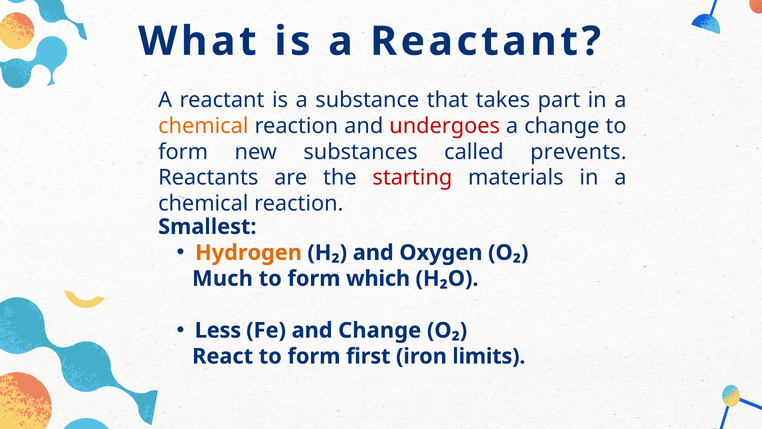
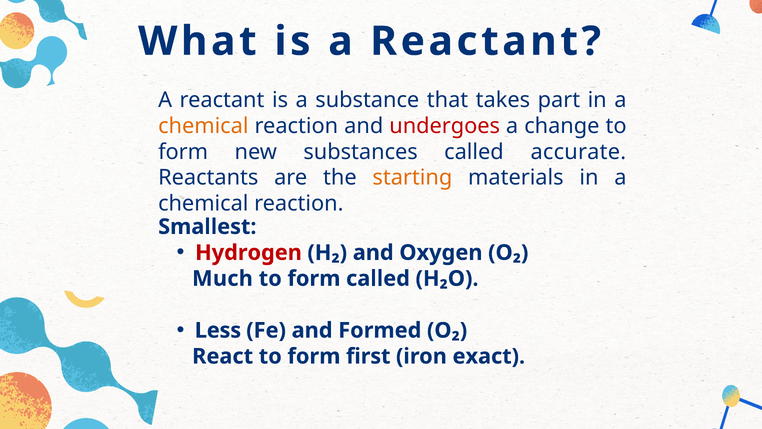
prevents: prevents -> accurate (578, 152)
starting colour: red -> orange (412, 178)
Hydrogen colour: orange -> red (248, 252)
form which: which -> called (378, 278)
and Change: Change -> Formed (380, 330)
limits: limits -> exact (489, 356)
